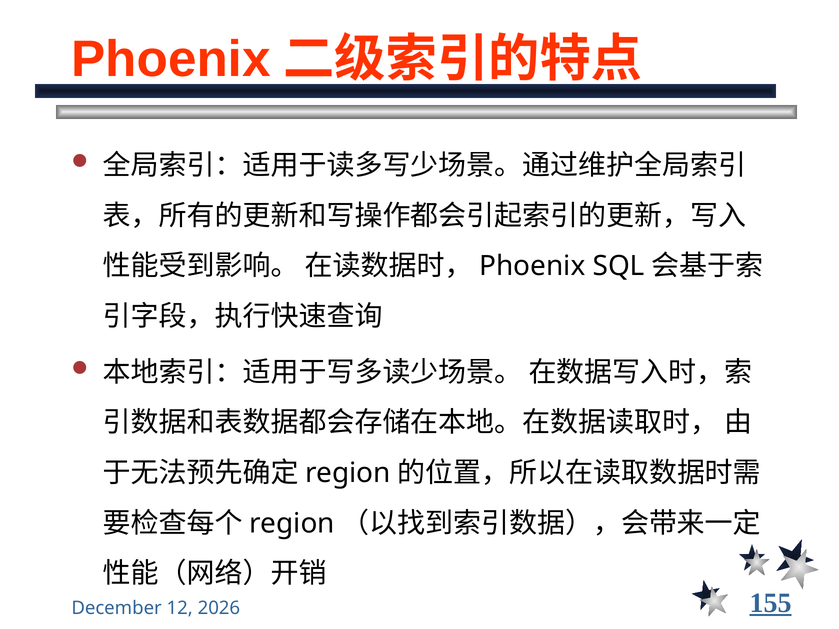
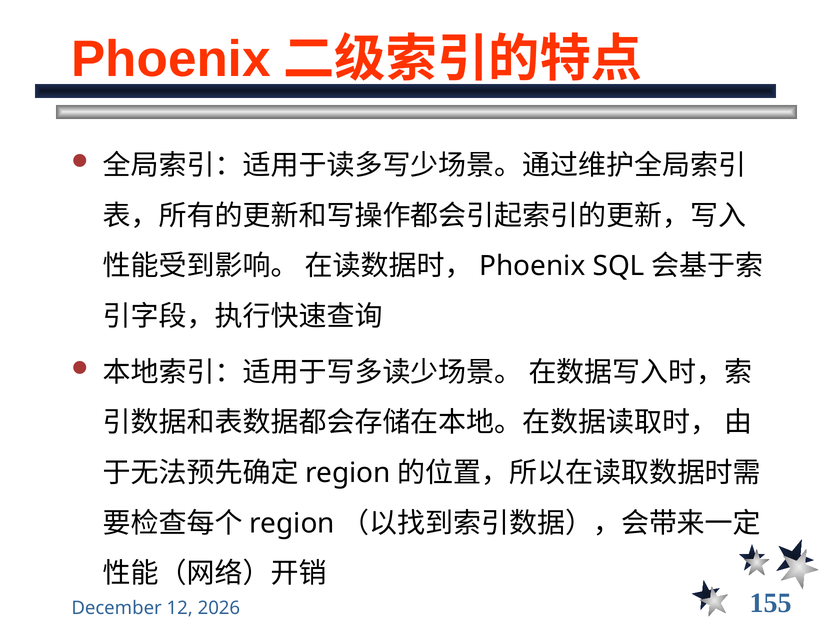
155 underline: present -> none (771, 603)
